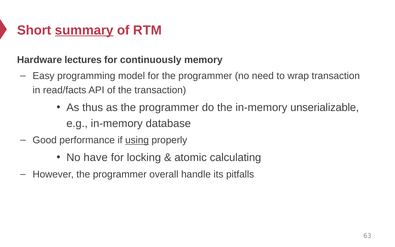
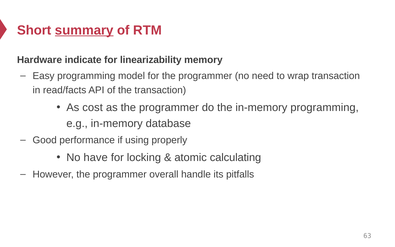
lectures: lectures -> indicate (83, 60)
continuously: continuously -> linearizability (151, 60)
thus: thus -> cost (93, 108)
in-memory unserializable: unserializable -> programming (325, 108)
using underline: present -> none (137, 140)
